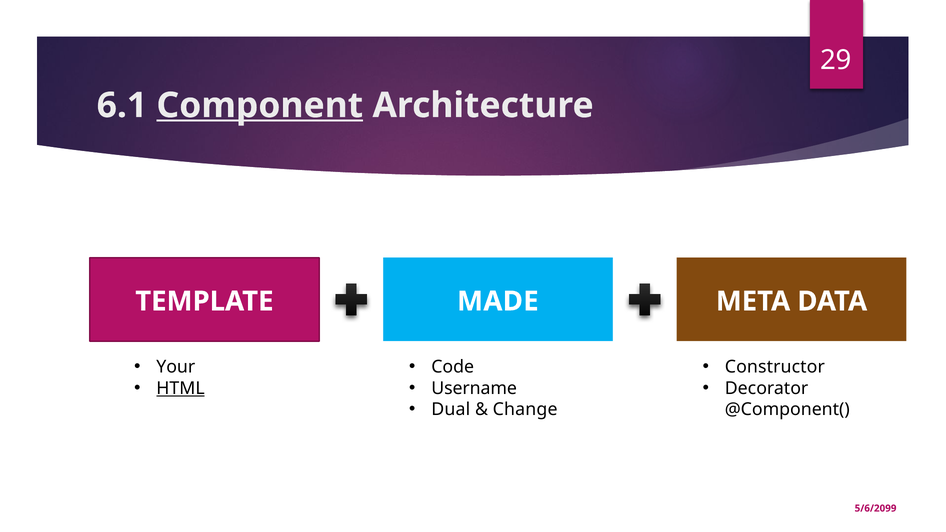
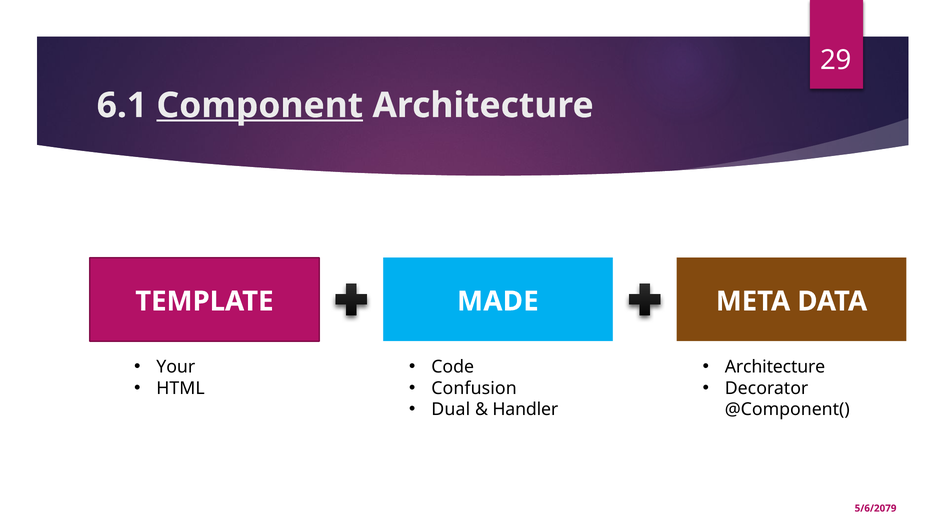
Constructor: Constructor -> Architecture (775, 367)
HTML underline: present -> none (181, 388)
Username: Username -> Confusion (474, 388)
Change: Change -> Handler (525, 410)
5/6/2099: 5/6/2099 -> 5/6/2079 (876, 508)
